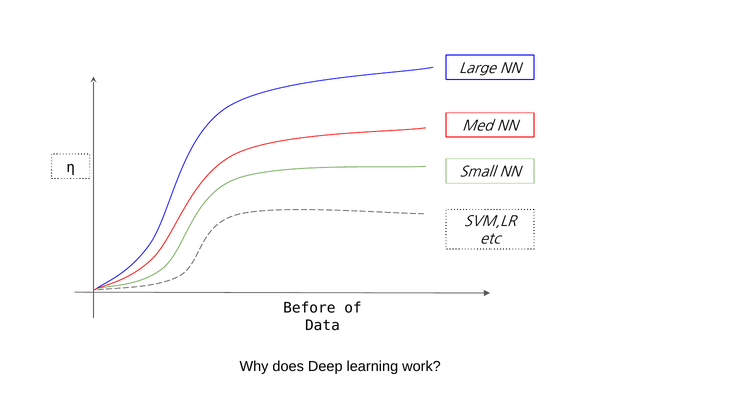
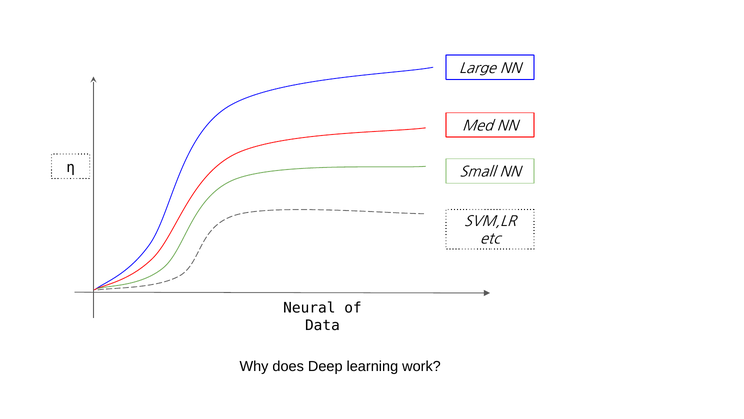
Before: Before -> Neural (309, 308)
